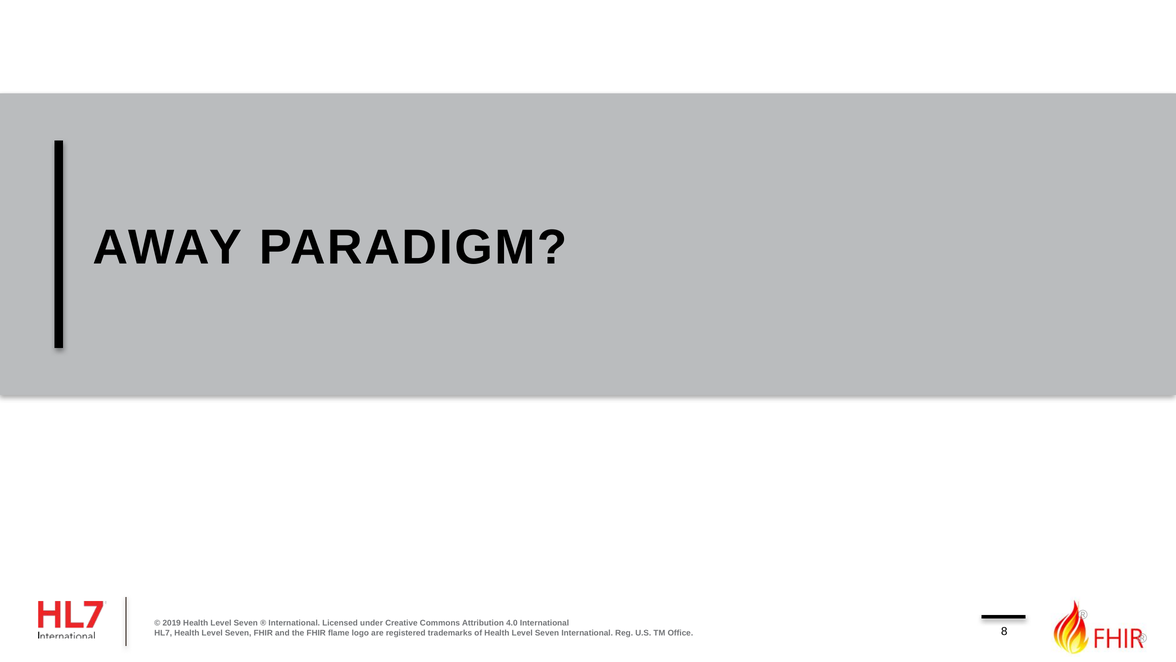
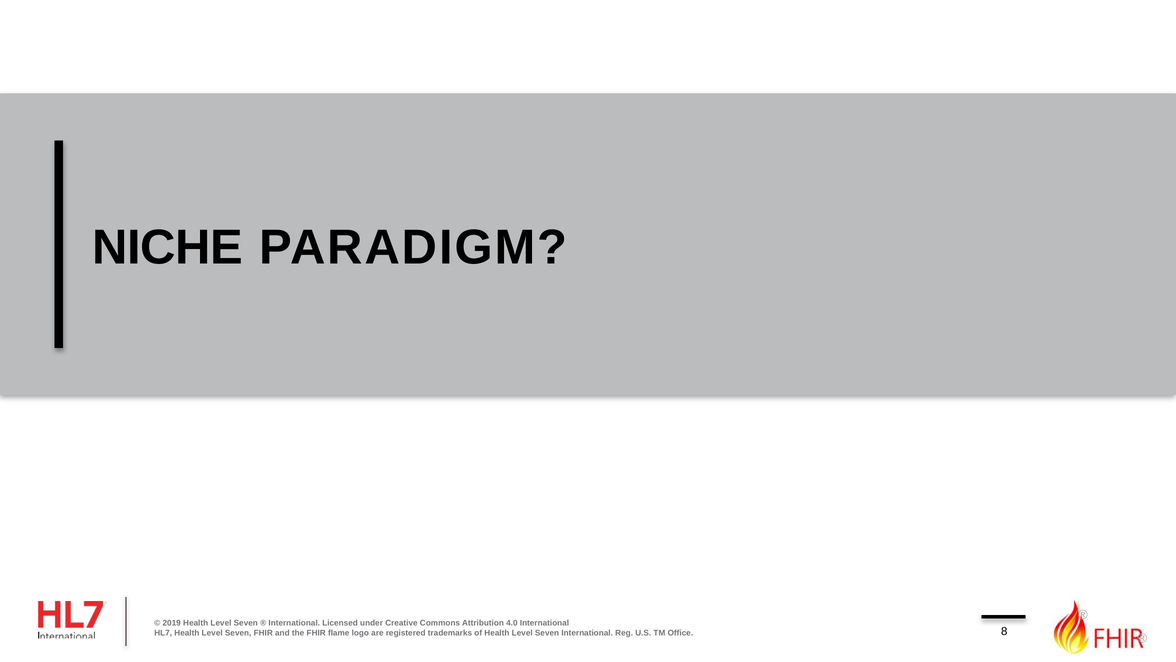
AWAY: AWAY -> NICHE (168, 247)
